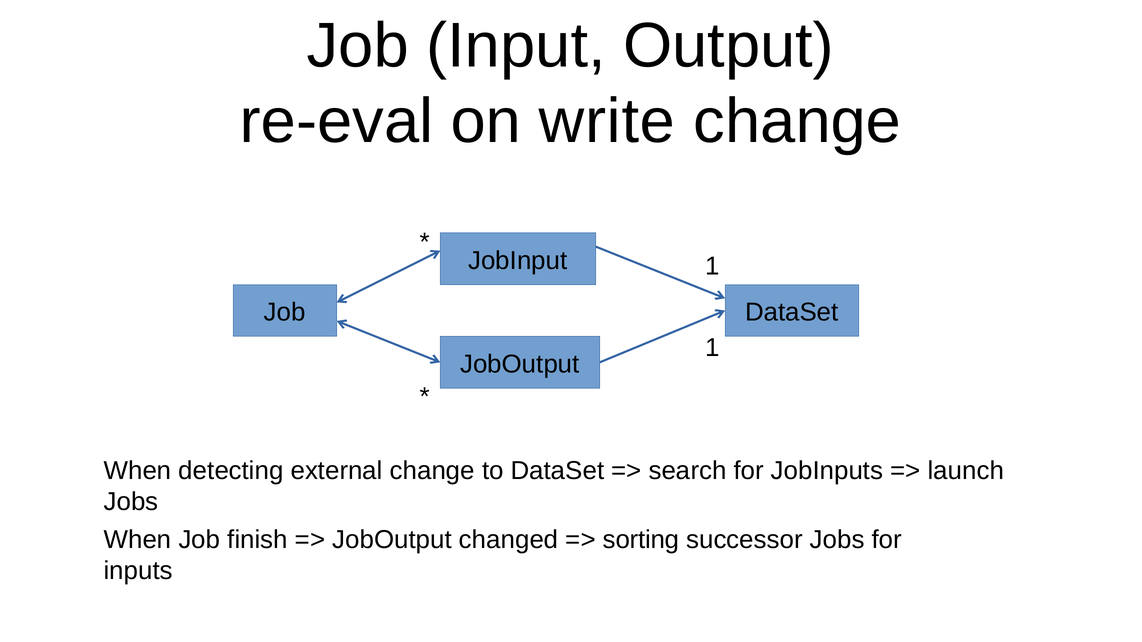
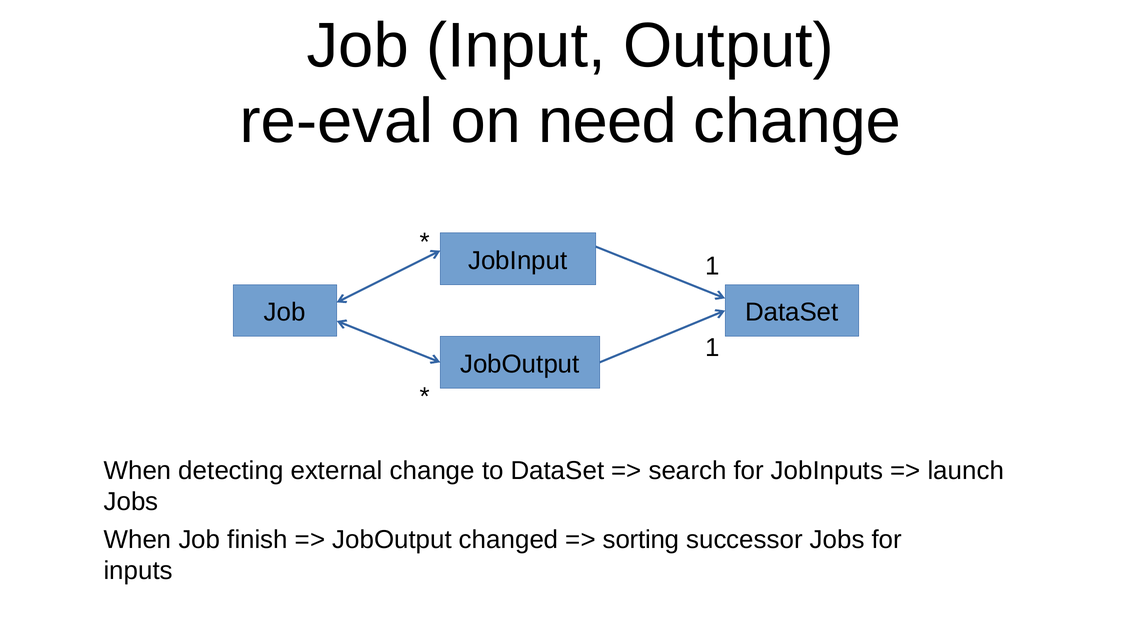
write: write -> need (608, 122)
